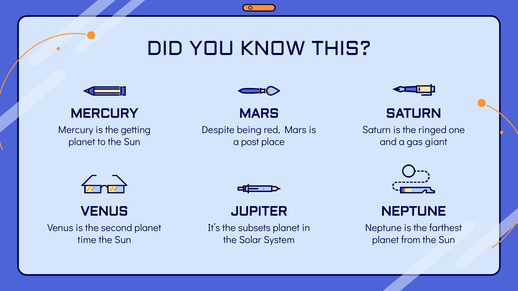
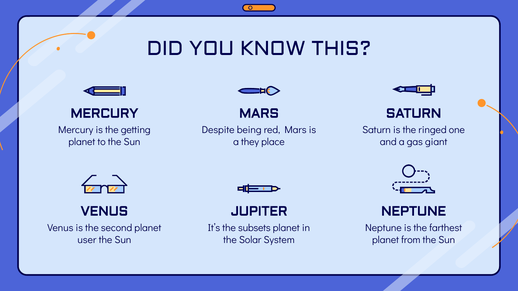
post: post -> they (250, 142)
time: time -> user (87, 240)
